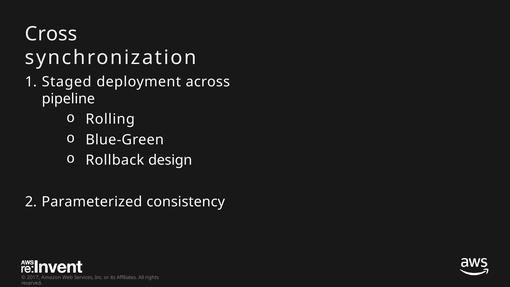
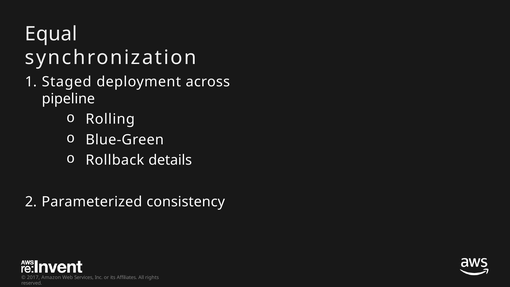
Cross: Cross -> Equal (51, 34)
design: design -> details (170, 160)
